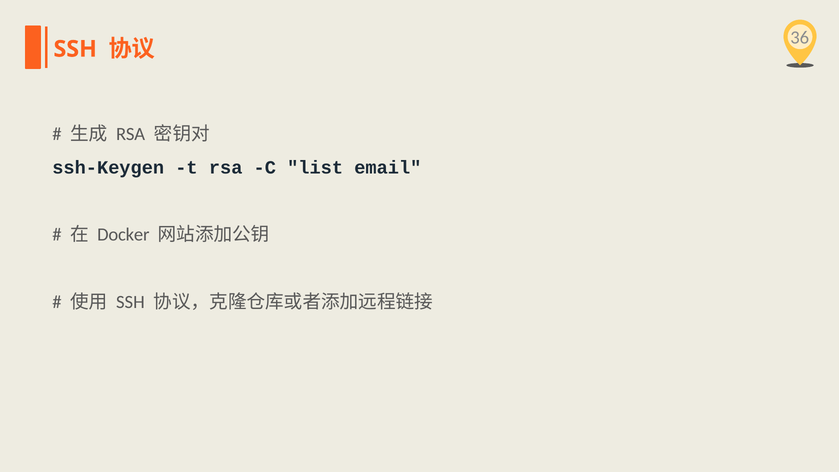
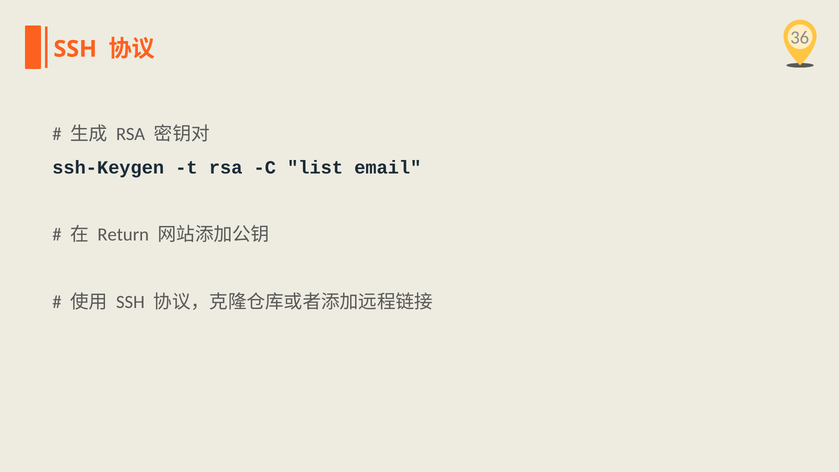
Docker: Docker -> Return (123, 235)
